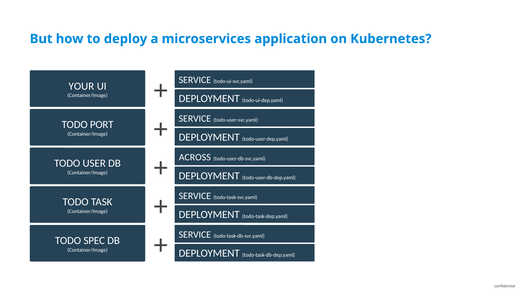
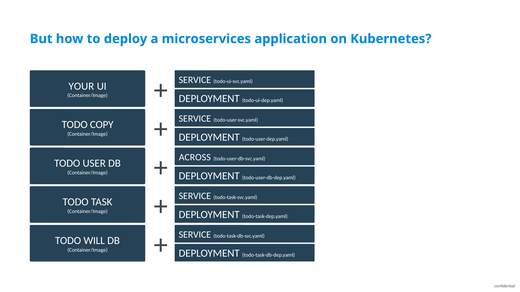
PORT: PORT -> COPY (102, 125)
SPEC: SPEC -> WILL (94, 241)
